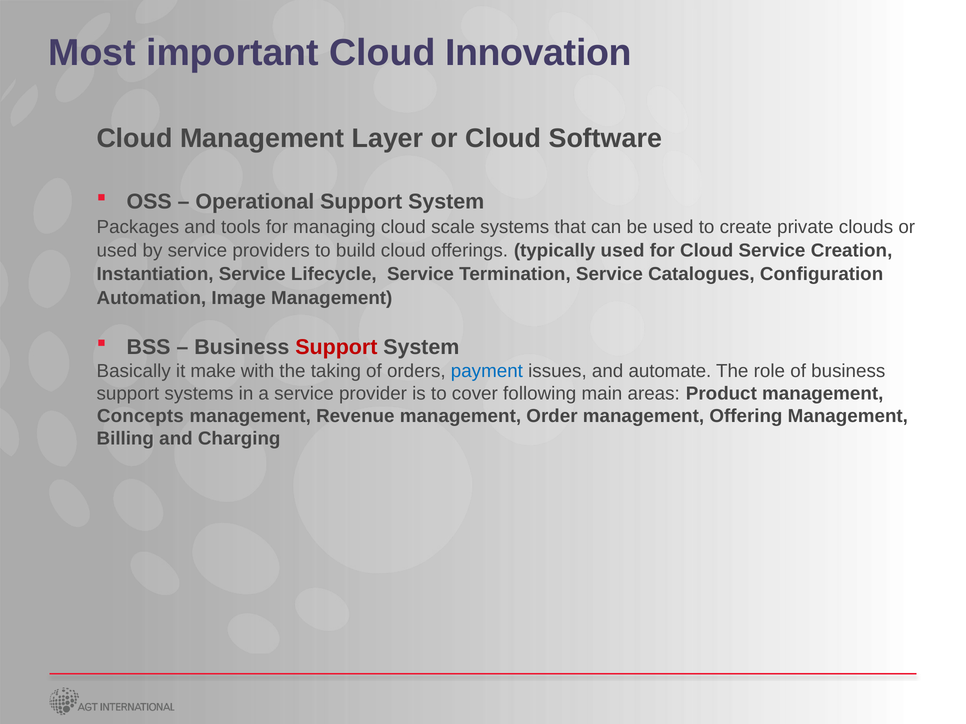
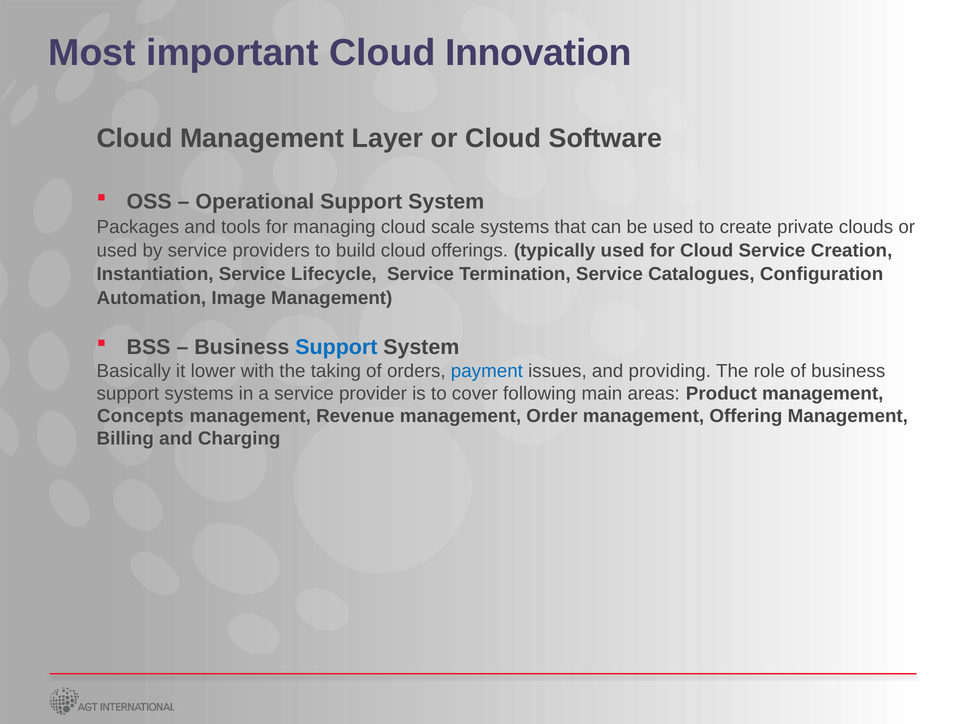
Support colour: red -> blue (336, 347)
make: make -> lower (213, 371)
automate: automate -> providing (670, 371)
